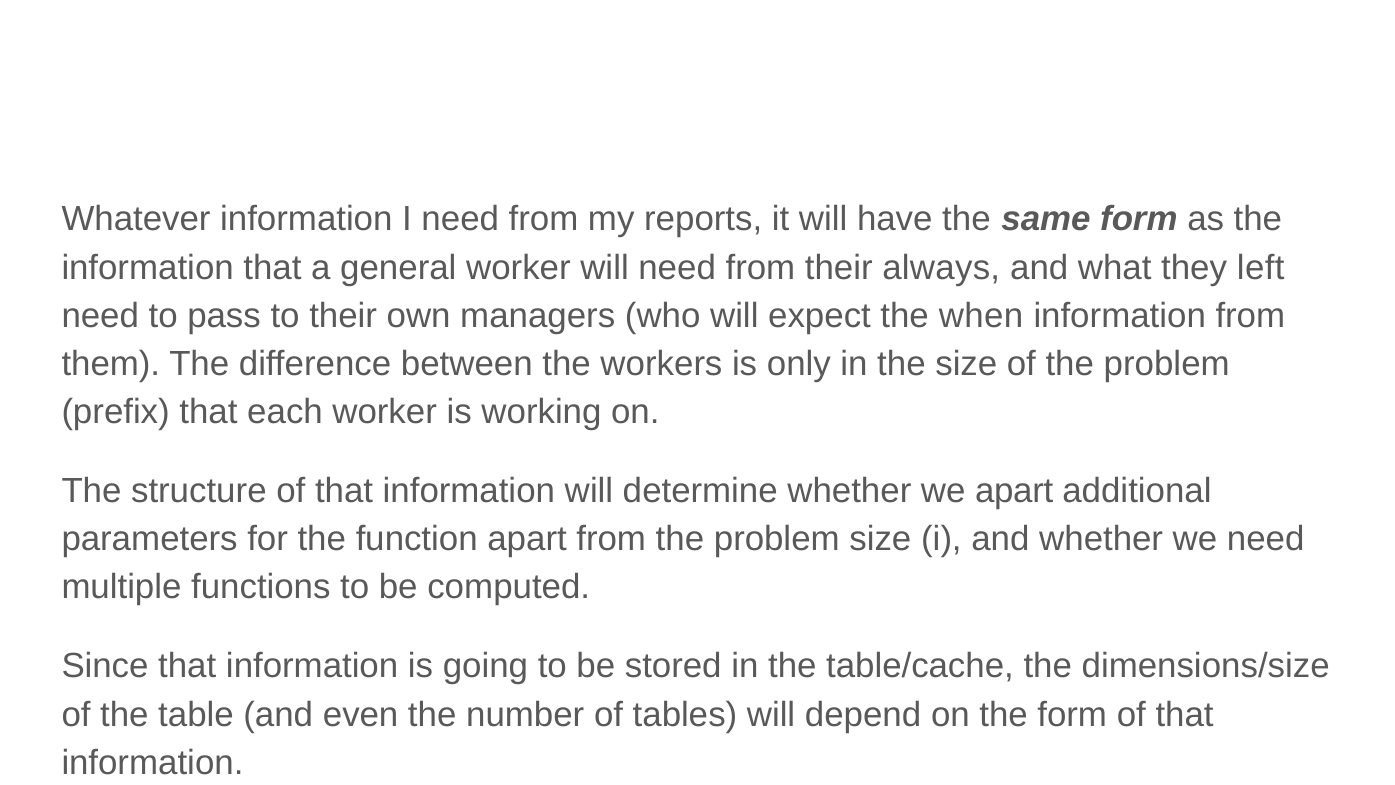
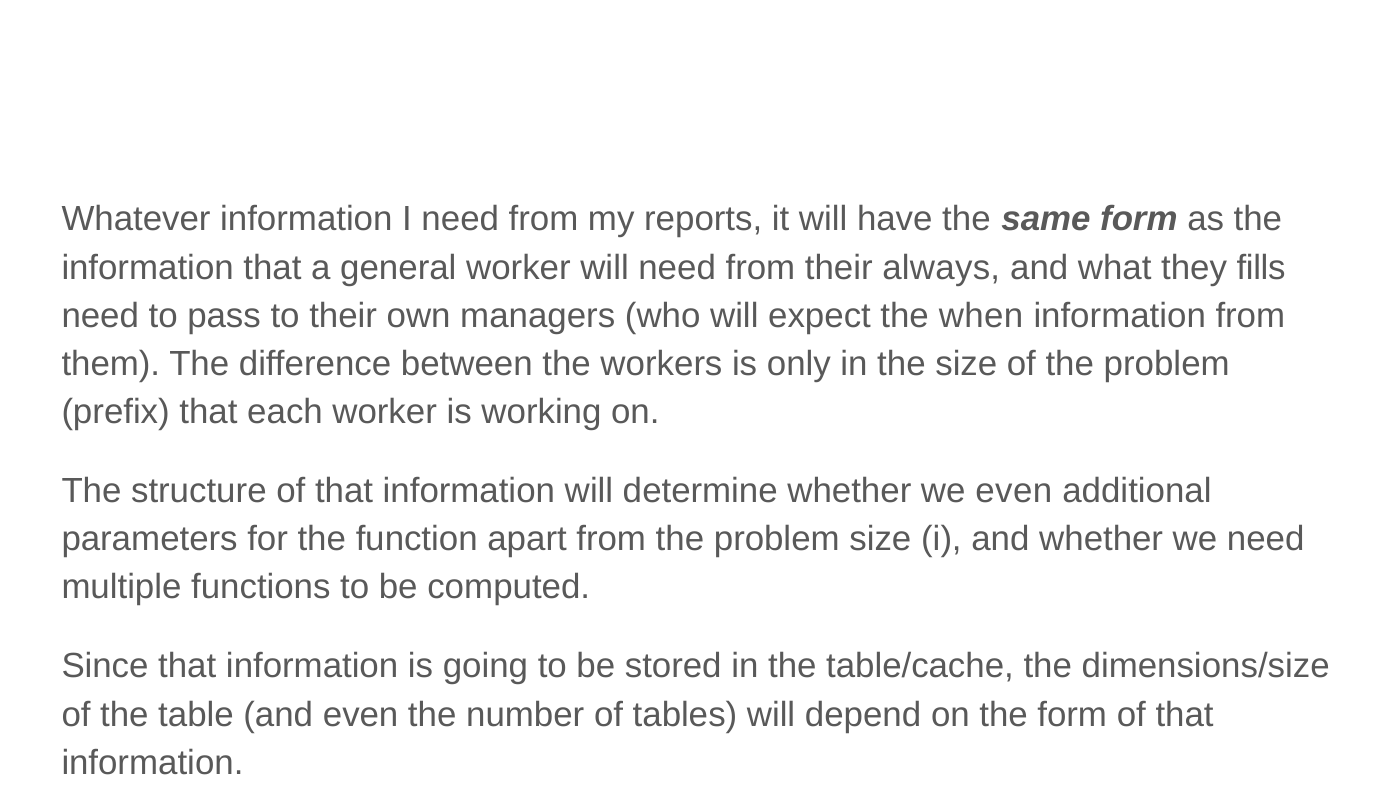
left: left -> fills (1261, 267)
we apart: apart -> even (1014, 491)
